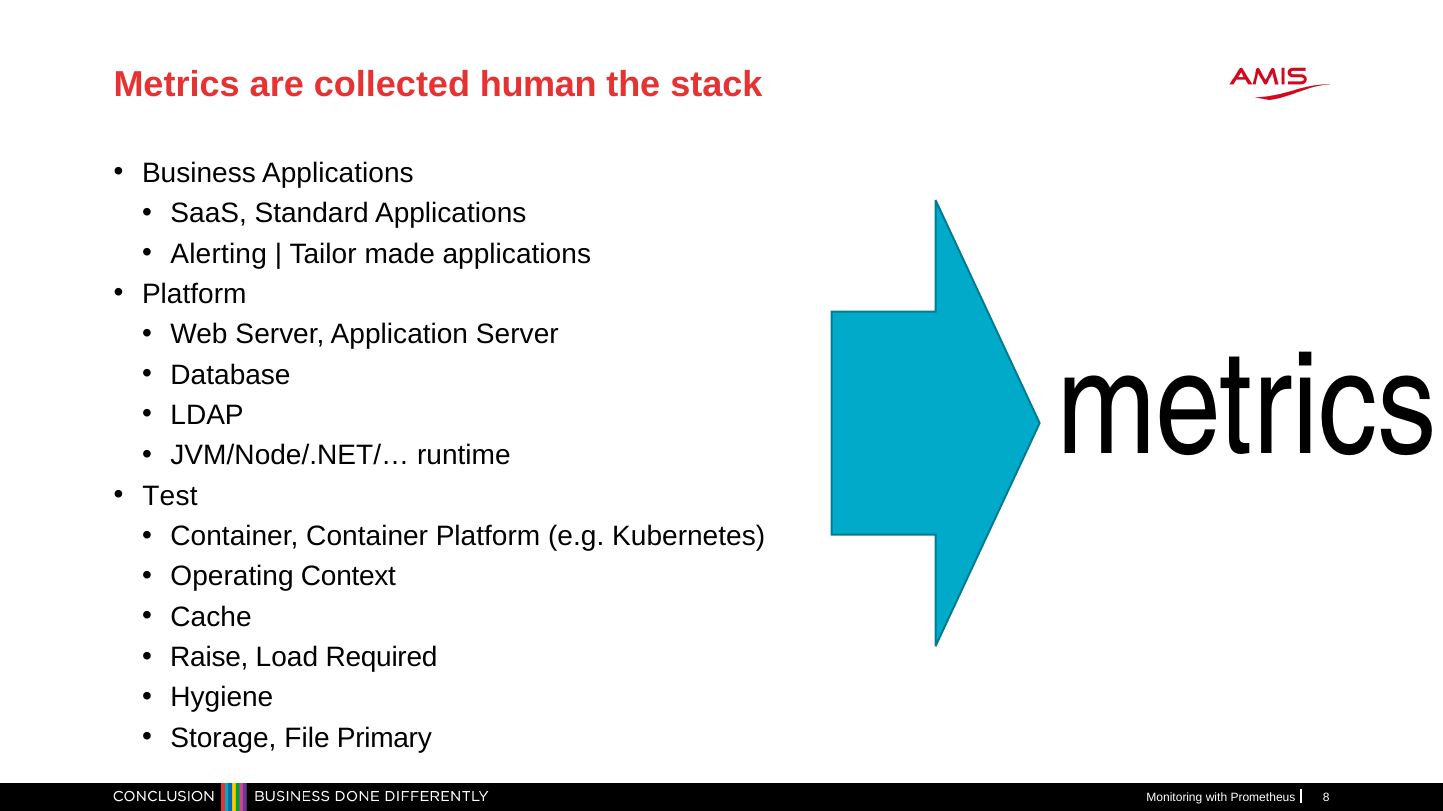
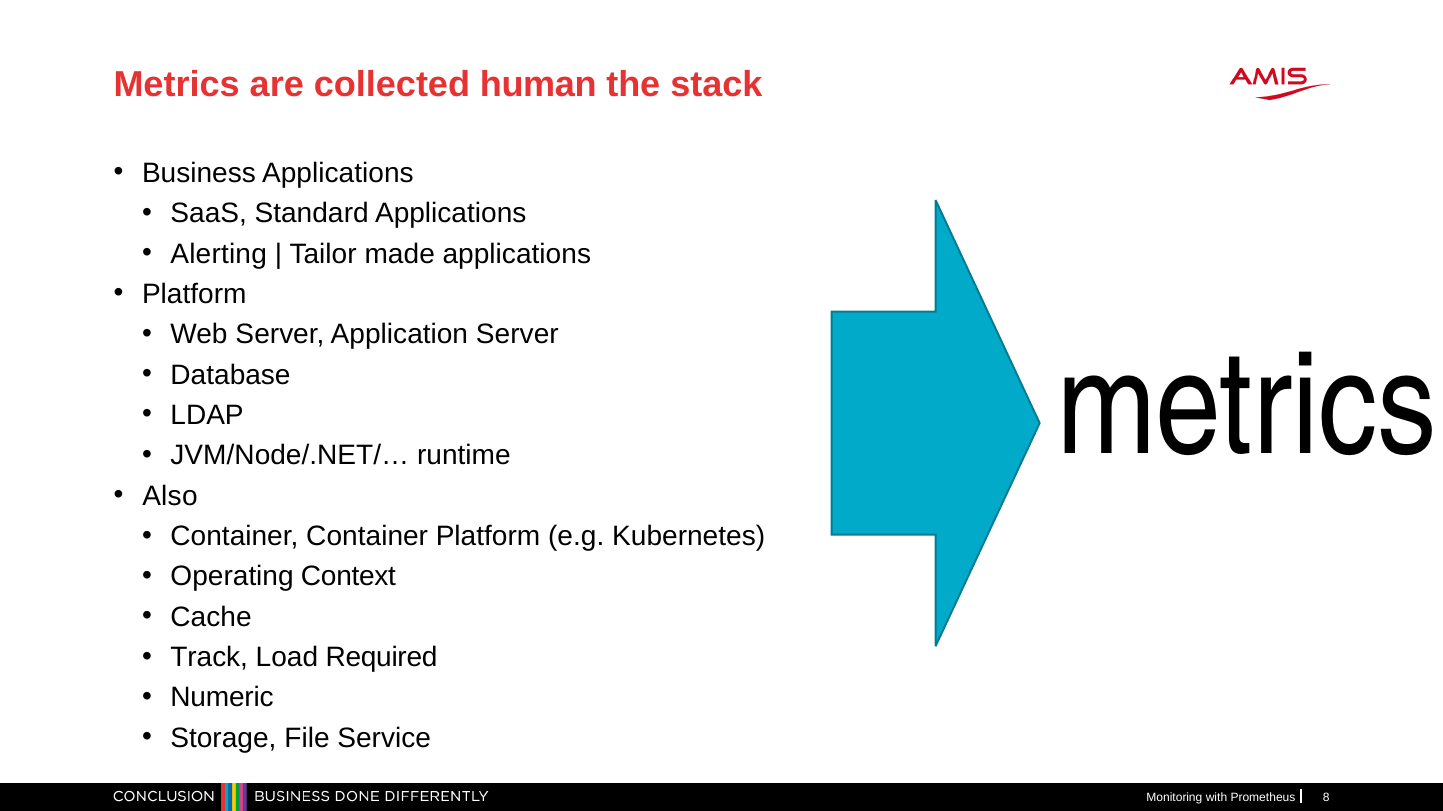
Test: Test -> Also (170, 496)
Raise: Raise -> Track (209, 658)
Hygiene: Hygiene -> Numeric (222, 698)
Primary: Primary -> Service (384, 739)
